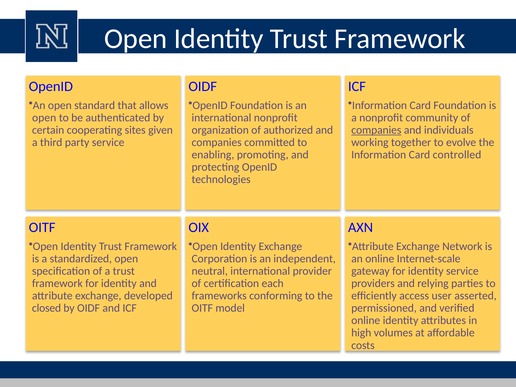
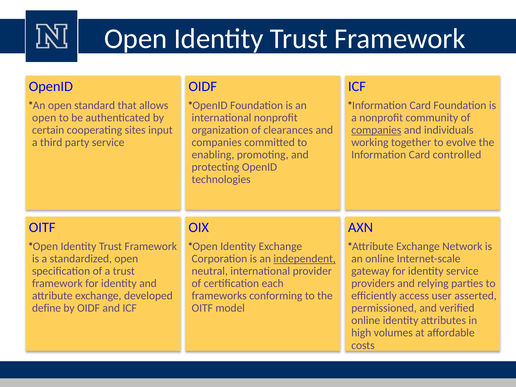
given: given -> input (160, 130)
authorized: authorized -> clearances (288, 130)
independent underline: none -> present (305, 259)
closed: closed -> define (47, 308)
